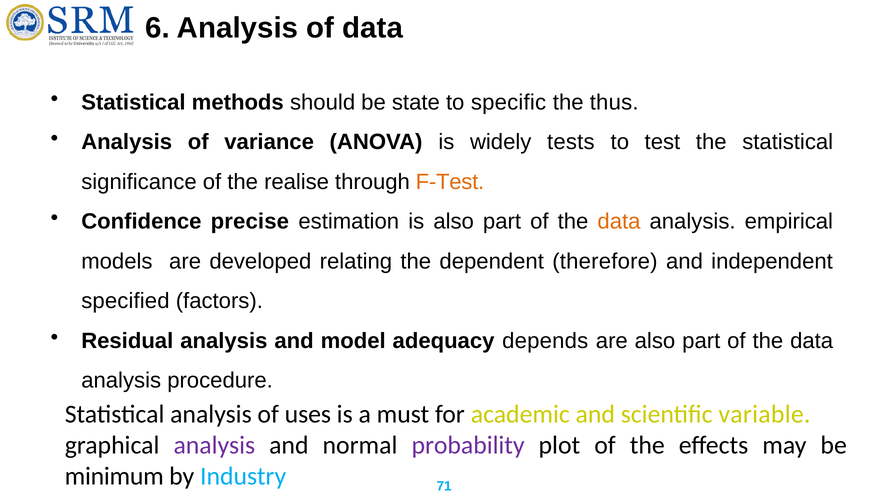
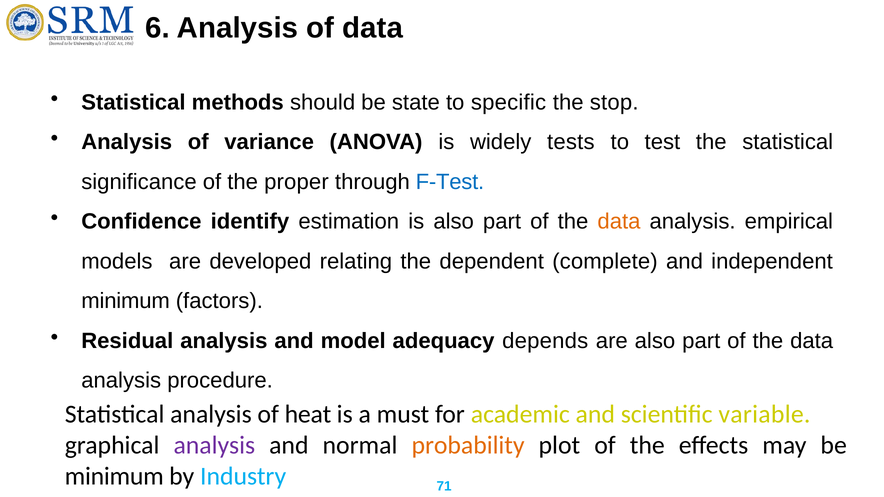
thus: thus -> stop (614, 102)
realise: realise -> proper (296, 182)
F-Test colour: orange -> blue (450, 182)
precise: precise -> identify (250, 222)
therefore: therefore -> complete (605, 262)
specified: specified -> minimum (126, 301)
uses: uses -> heat (308, 415)
probability colour: purple -> orange (468, 445)
